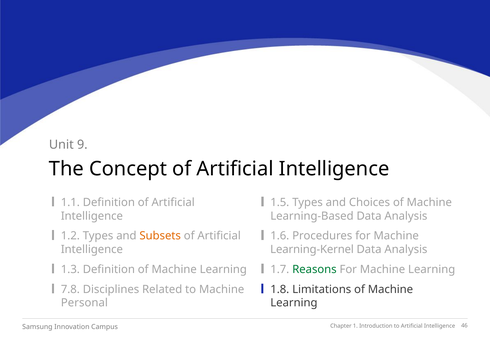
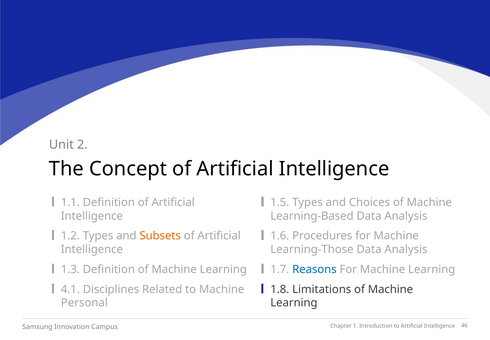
9: 9 -> 2 (82, 144)
Learning-Kernel: Learning-Kernel -> Learning-Those (312, 249)
Reasons colour: green -> blue (314, 269)
7.8: 7.8 -> 4.1 (70, 289)
